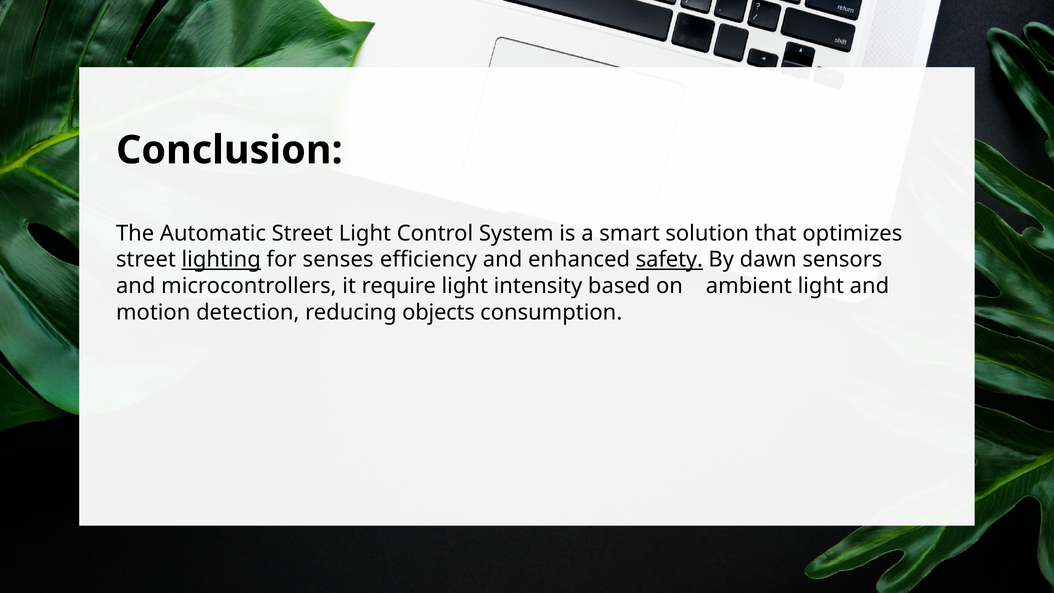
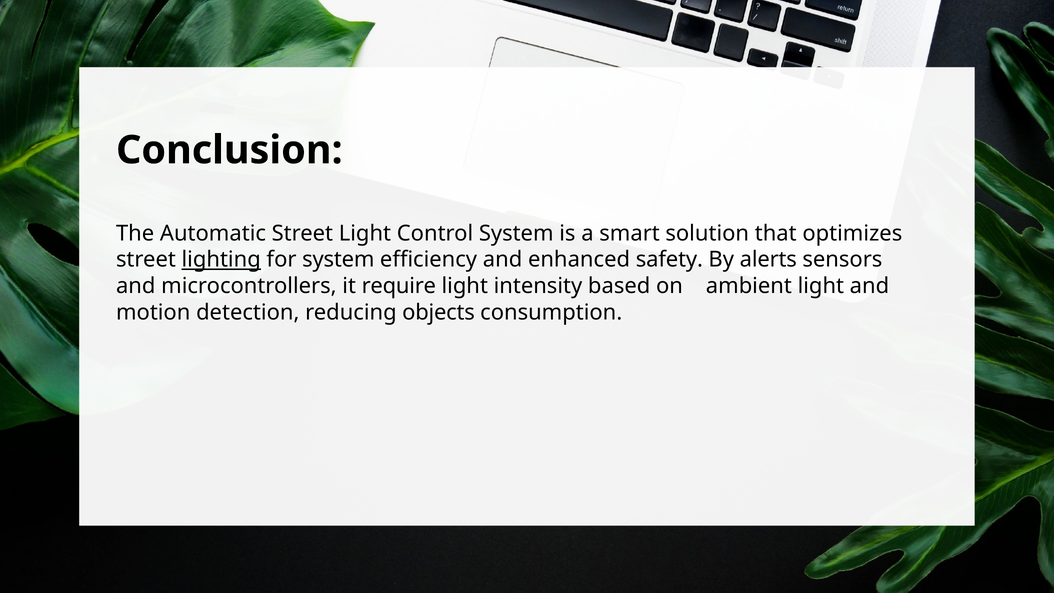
for senses: senses -> system (338, 260)
safety underline: present -> none (669, 260)
dawn: dawn -> alerts (768, 260)
